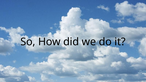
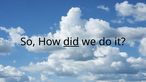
did underline: none -> present (71, 42)
